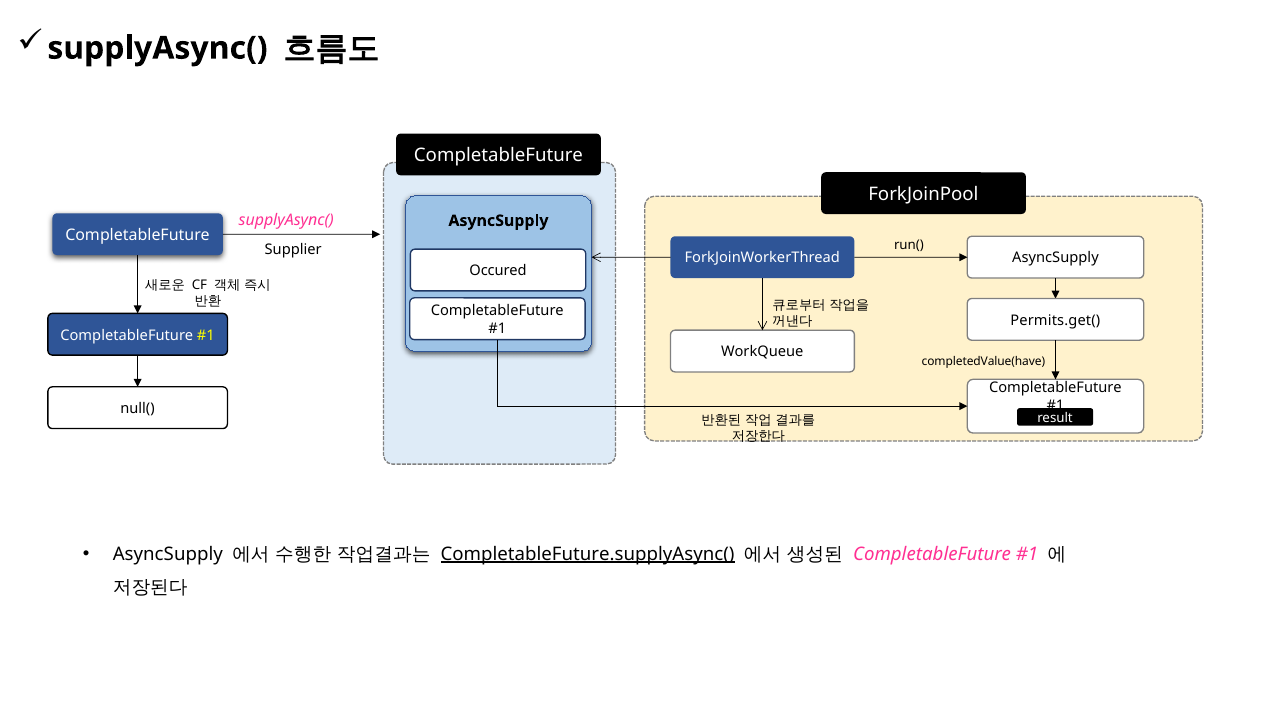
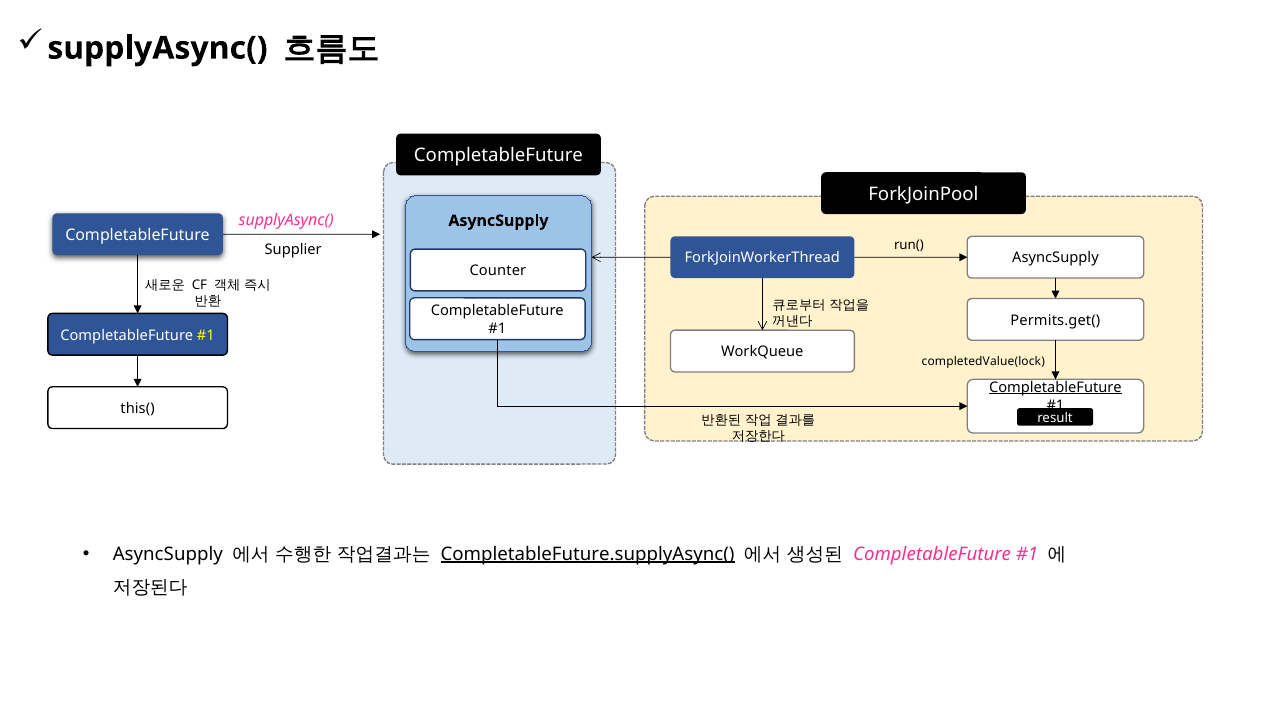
Occured: Occured -> Counter (498, 271)
completedValue(have: completedValue(have -> completedValue(lock (983, 362)
CompletableFuture underline: none -> present (1055, 388)
null(: null( -> this( (138, 409)
